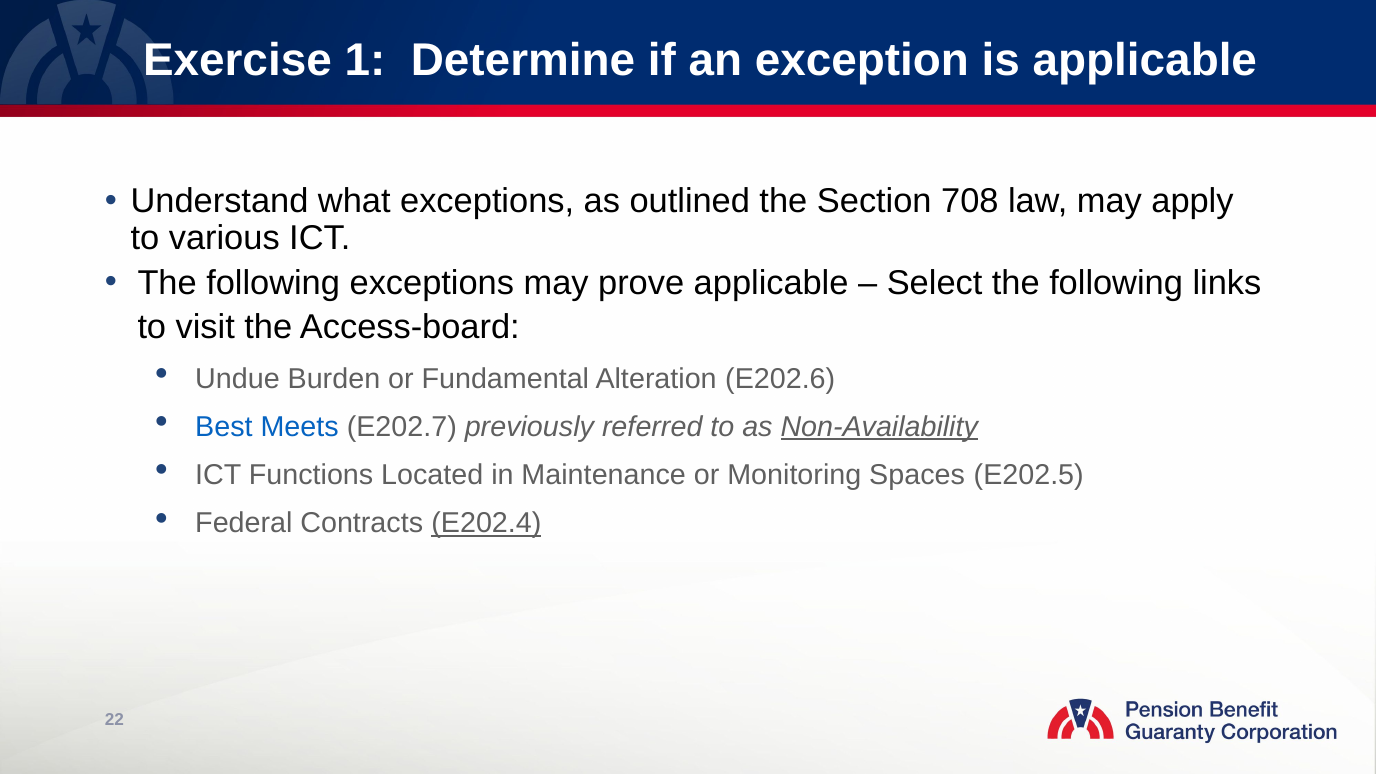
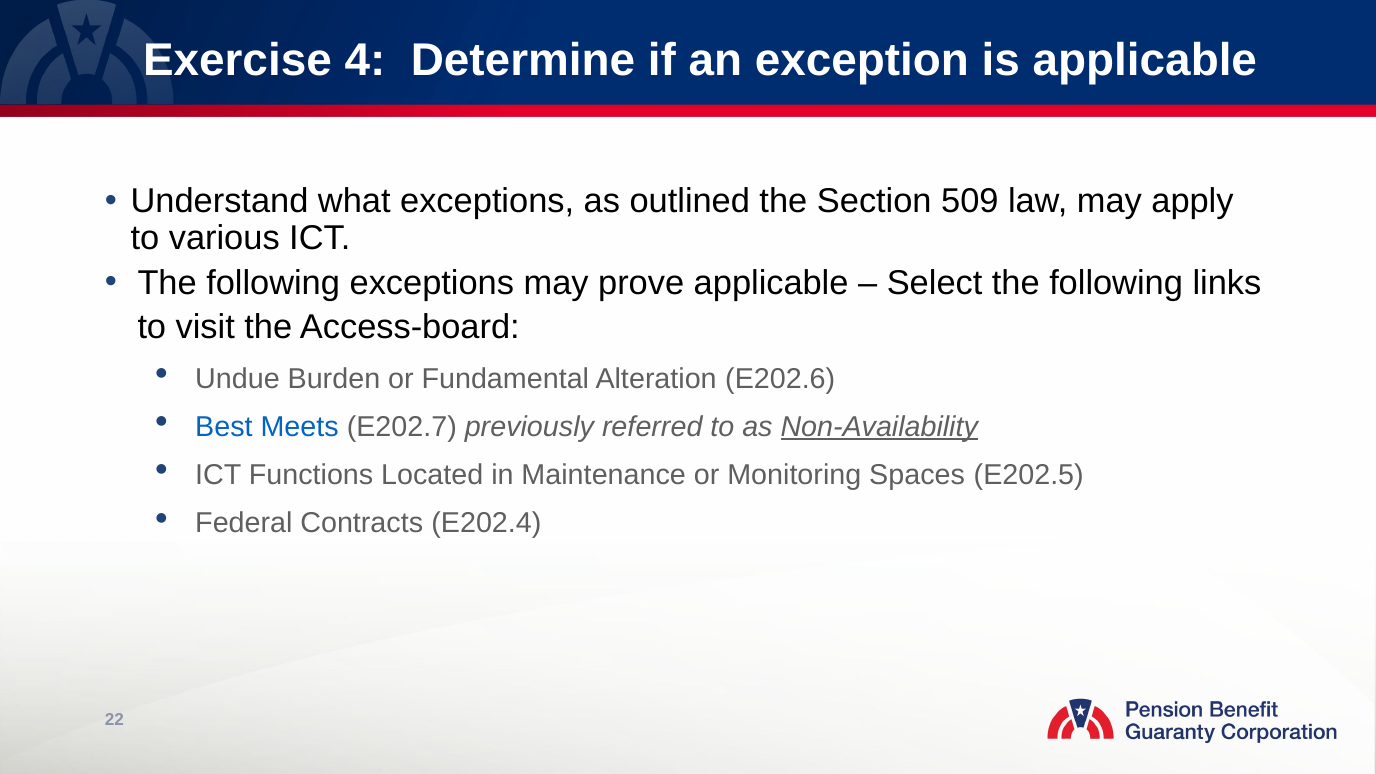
1: 1 -> 4 (365, 60)
708: 708 -> 509 (970, 201)
E202.4 underline: present -> none (486, 523)
